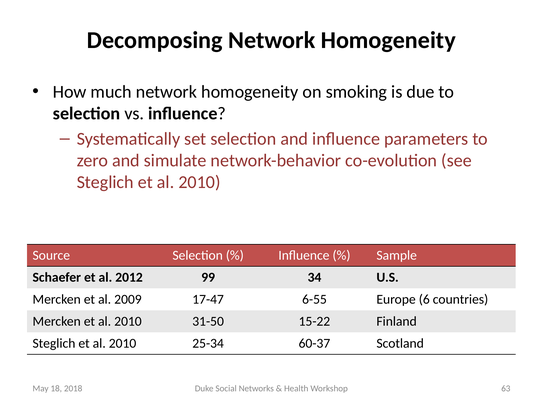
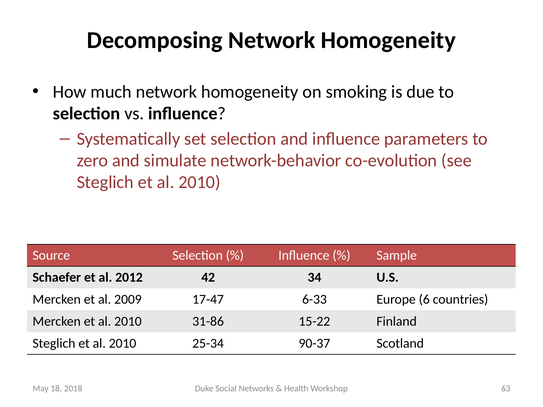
99: 99 -> 42 (208, 278)
6-55: 6-55 -> 6-33 (314, 300)
31-50: 31-50 -> 31-86 (208, 322)
60-37: 60-37 -> 90-37 (314, 344)
